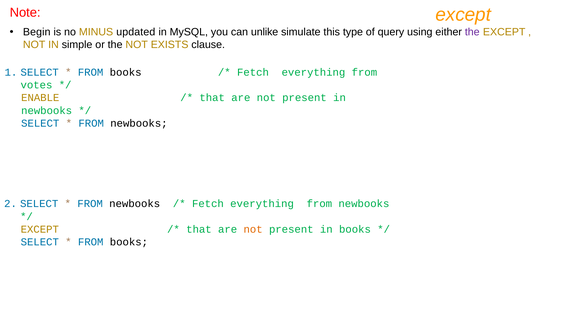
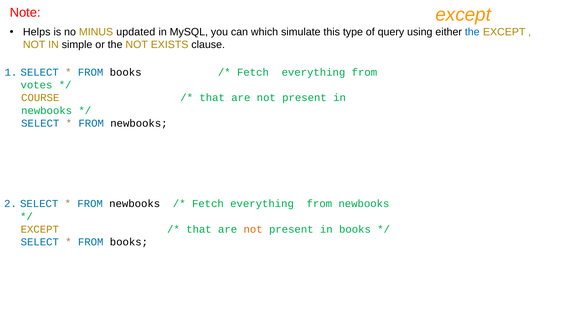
Begin: Begin -> Helps (37, 32)
unlike: unlike -> which (265, 32)
the colour: purple -> blue (472, 32)
ENABLE: ENABLE -> COURSE (40, 98)
